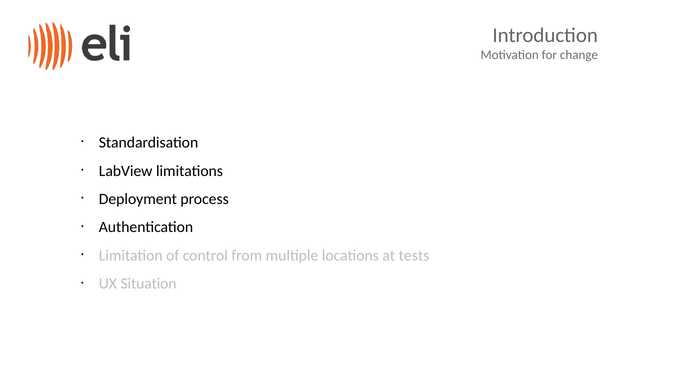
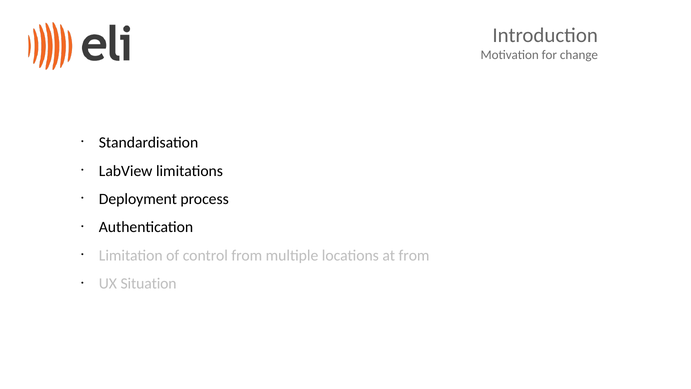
at tests: tests -> from (414, 255)
